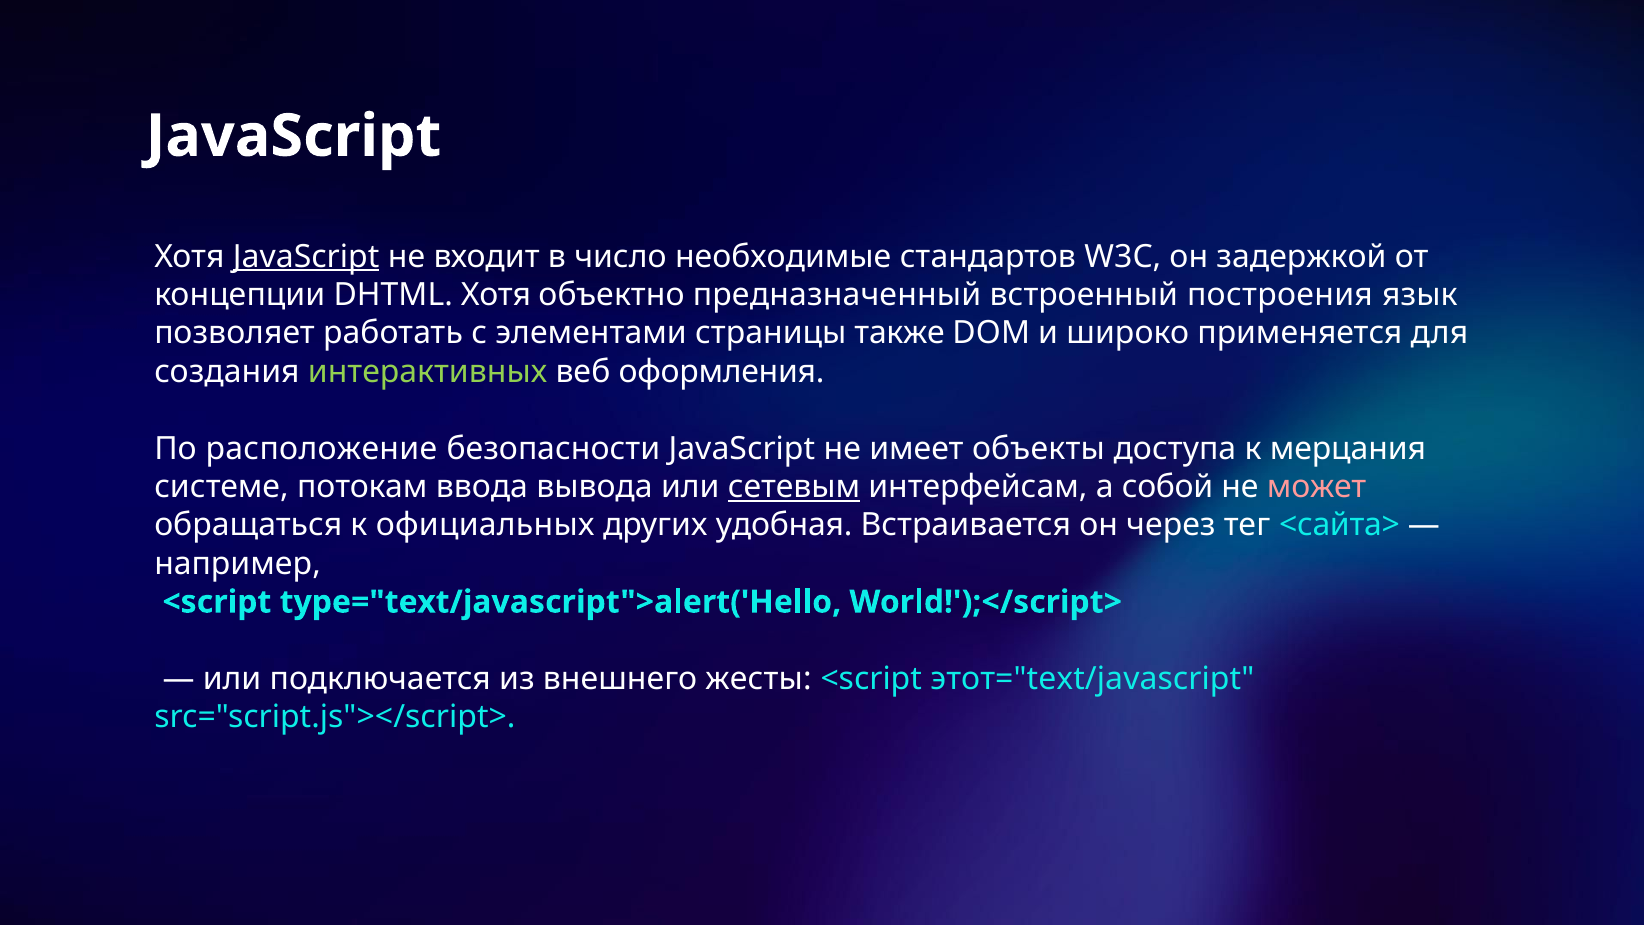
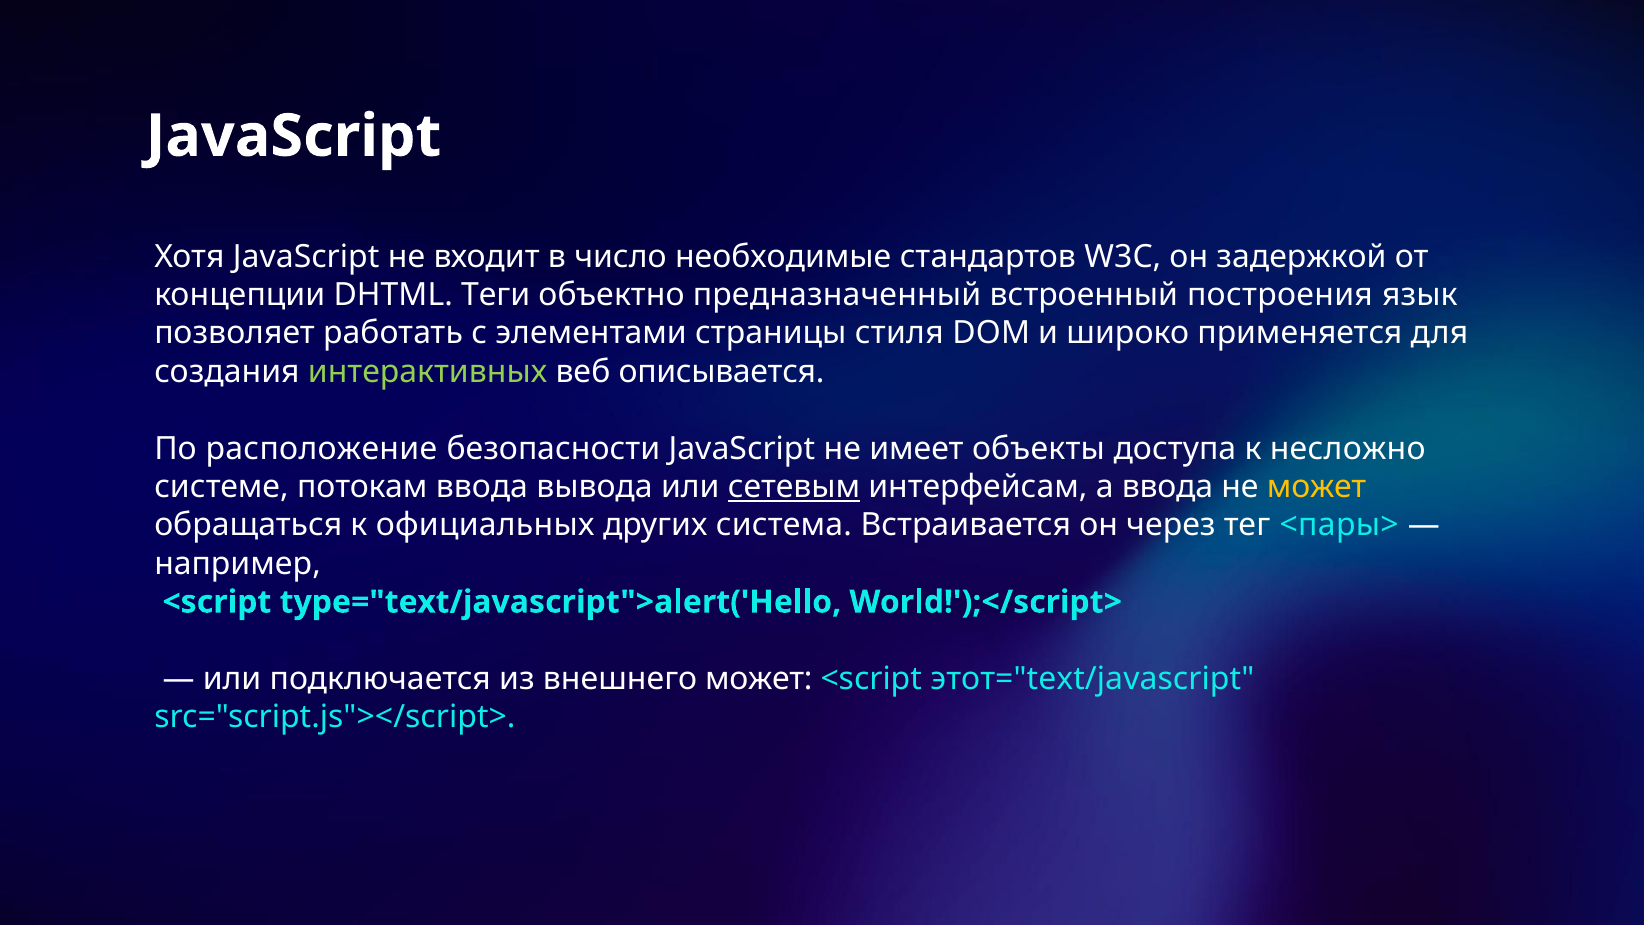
JavaScript underline: present -> none (306, 256)
DHTML Хотя: Хотя -> Теги (496, 295)
также: также -> стиля (899, 333)
оформления: оформления -> описывается (722, 372)
мерцания: мерцания -> несложно (1348, 448)
а собой: собой -> ввода (1168, 487)
может colour: pink -> yellow (1317, 487)
удобная: удобная -> система (784, 525)
<сайта>: <сайта> -> <пары> (1339, 525)
внешнего жесты: жесты -> может (759, 679)
